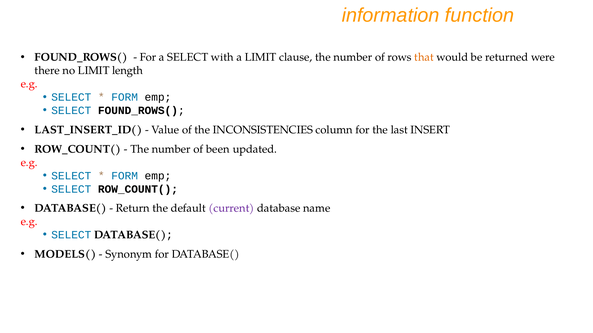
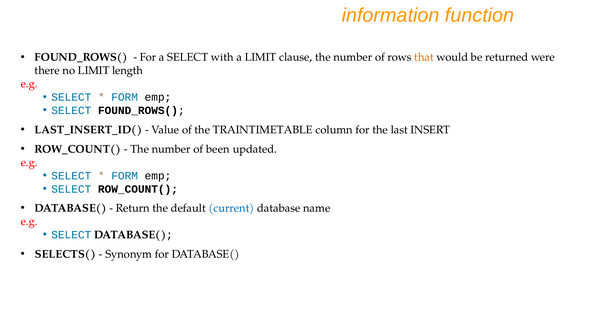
INCONSISTENCIES: INCONSISTENCIES -> TRAINTIMETABLE (263, 130)
current colour: purple -> blue (231, 209)
MODELS(: MODELS( -> SELECTS( (65, 255)
